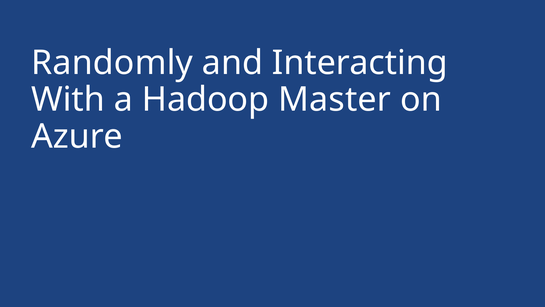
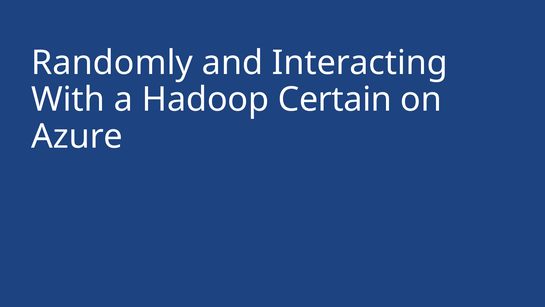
Master: Master -> Certain (335, 99)
